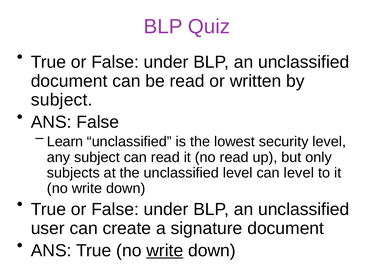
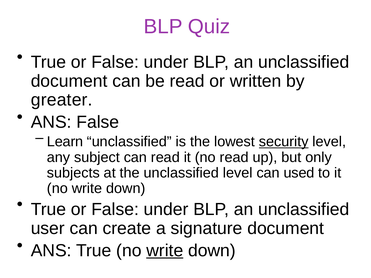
subject: subject -> greater (62, 100)
security underline: none -> present (284, 142)
can level: level -> used (299, 173)
